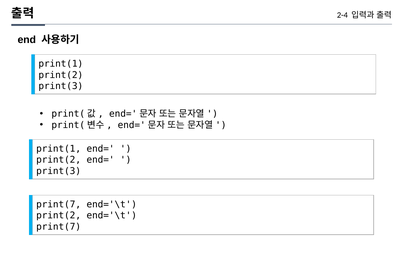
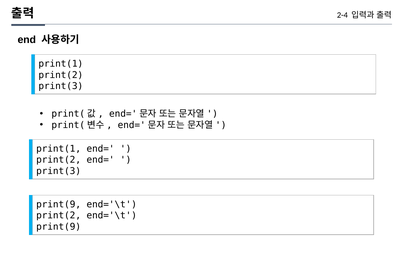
print(7: print(7 -> print(9 (59, 204)
print(7: print(7 -> print(9 (59, 227)
